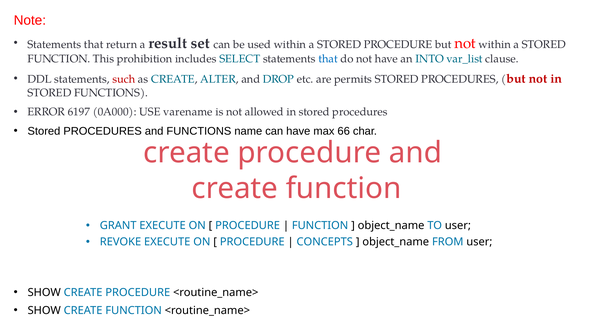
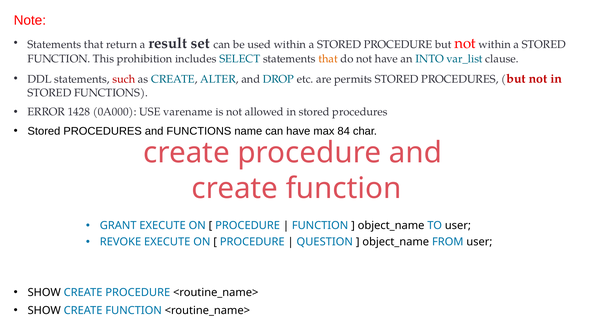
that colour: blue -> orange (328, 59)
6197: 6197 -> 1428 (79, 112)
66: 66 -> 84 (344, 131)
CONCEPTS: CONCEPTS -> QUESTION (325, 242)
